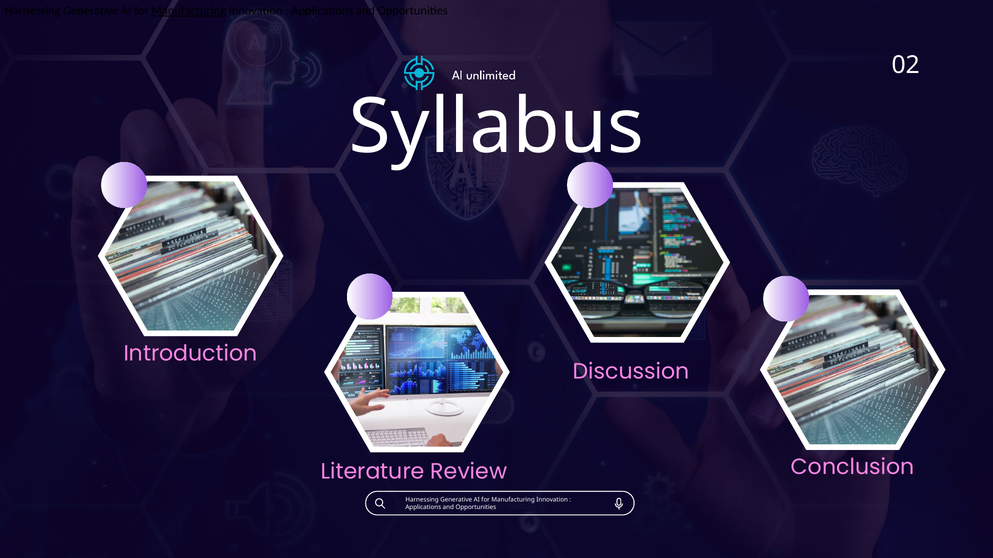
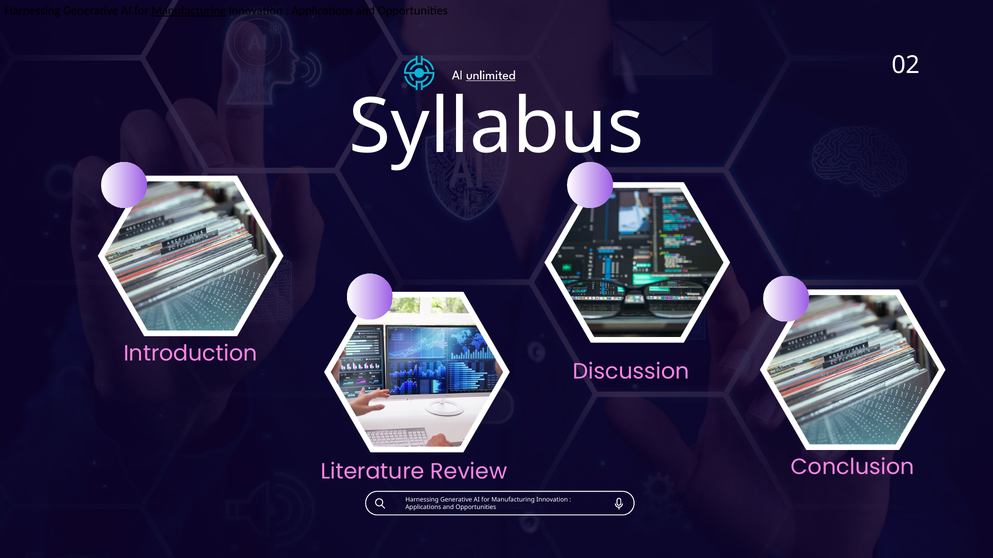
unlimited underline: none -> present (491, 75)
